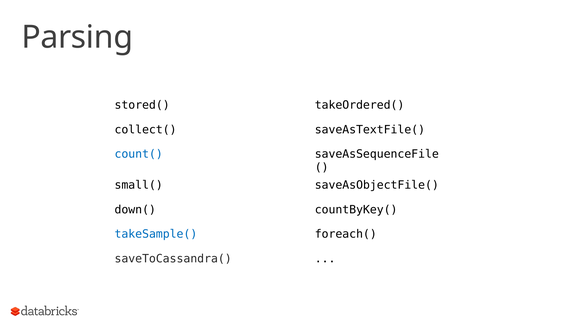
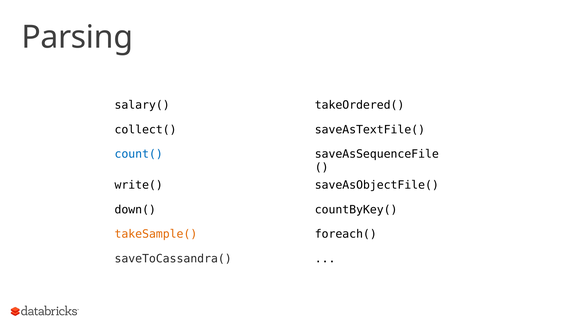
stored(: stored( -> salary( (142, 105)
small(: small( -> write( (139, 185)
takeSample( colour: blue -> orange (156, 234)
